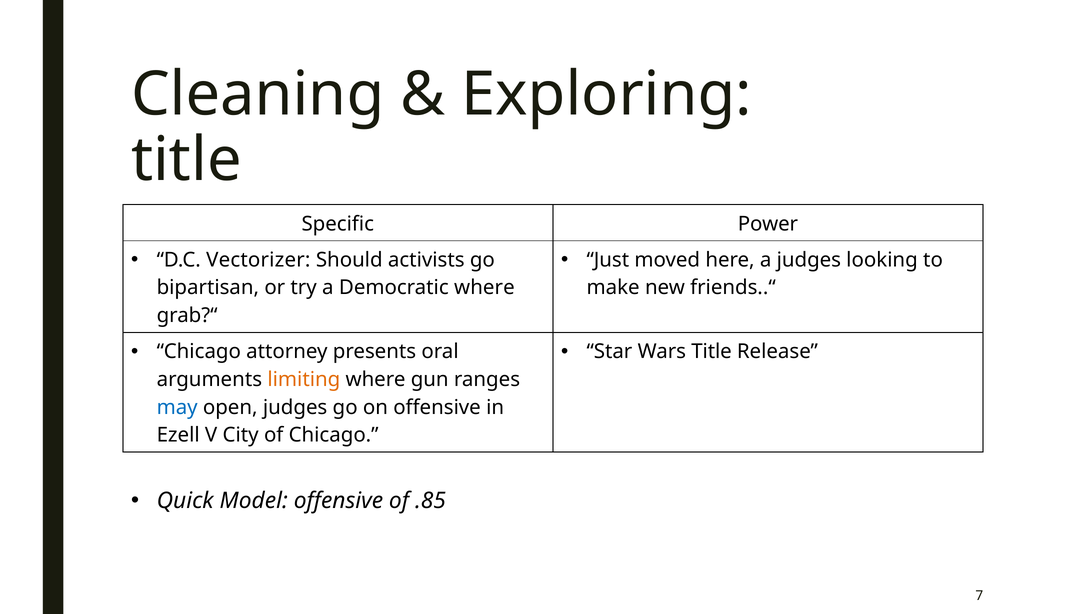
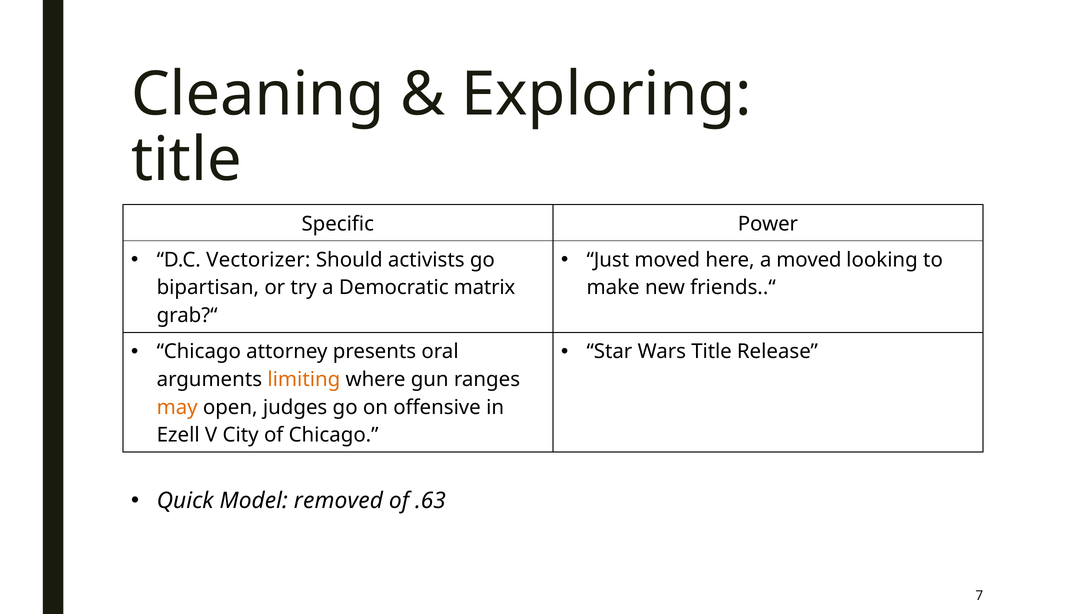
a judges: judges -> moved (809, 260)
Democratic where: where -> matrix (485, 288)
may colour: blue -> orange (177, 408)
Model offensive: offensive -> removed (338, 501)
.85: .85 -> .63 (430, 501)
